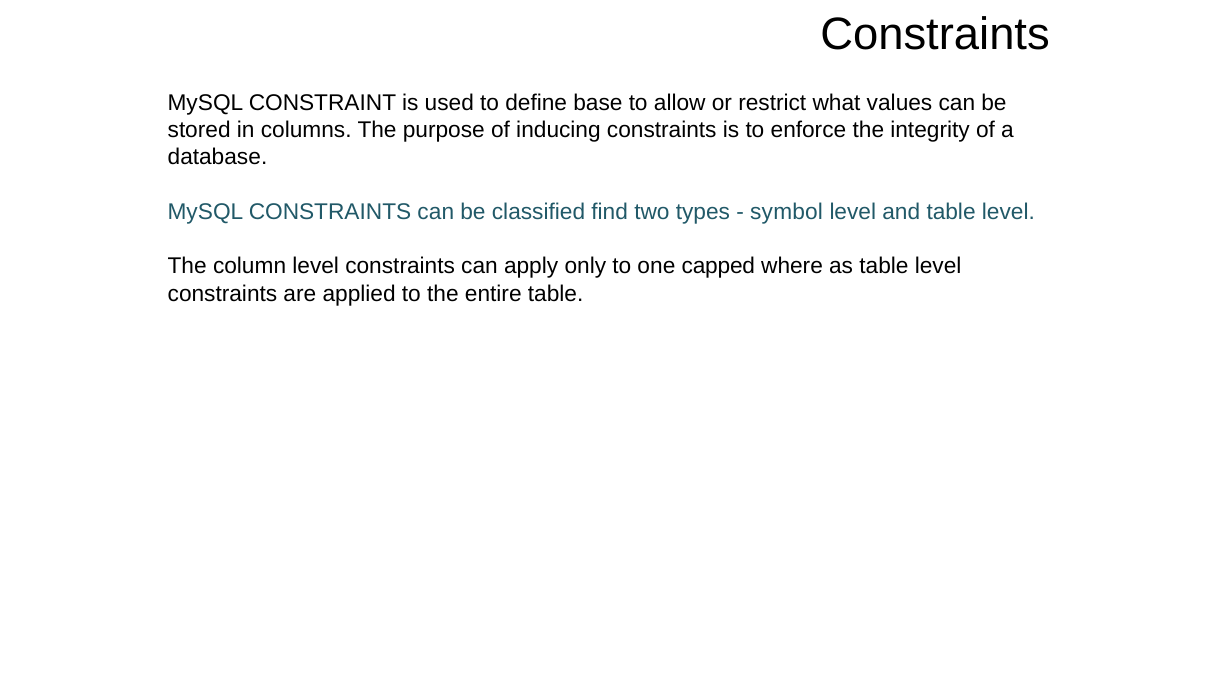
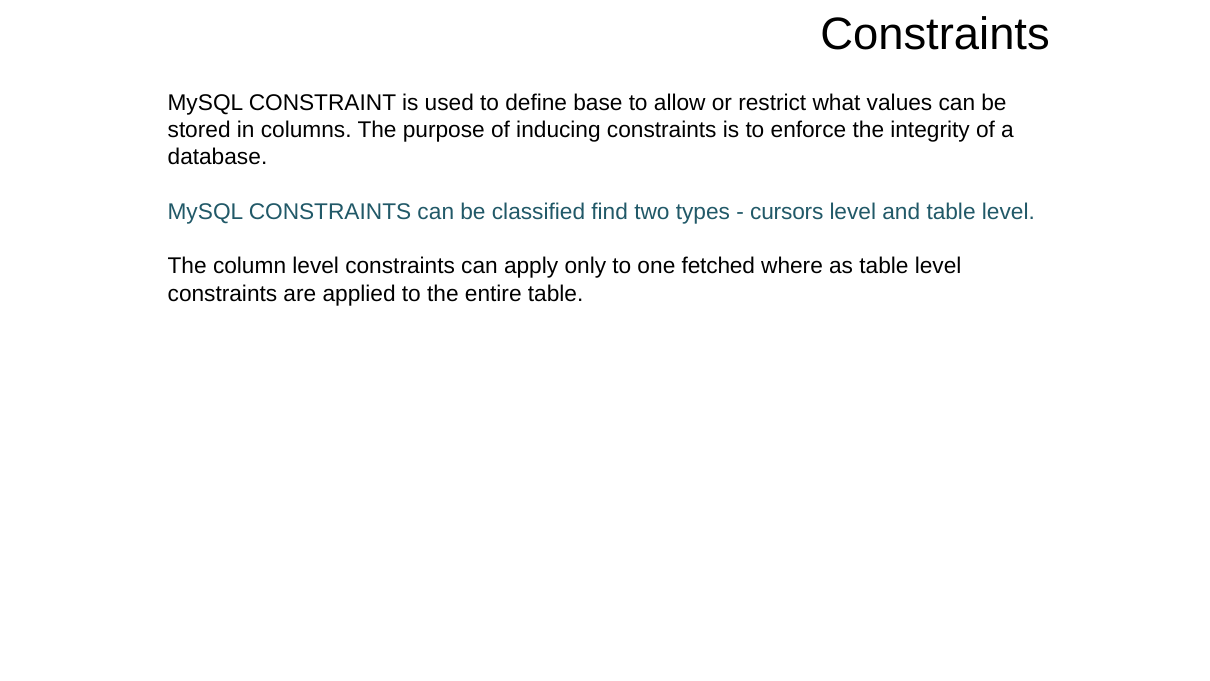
symbol: symbol -> cursors (787, 212)
capped: capped -> fetched (718, 266)
